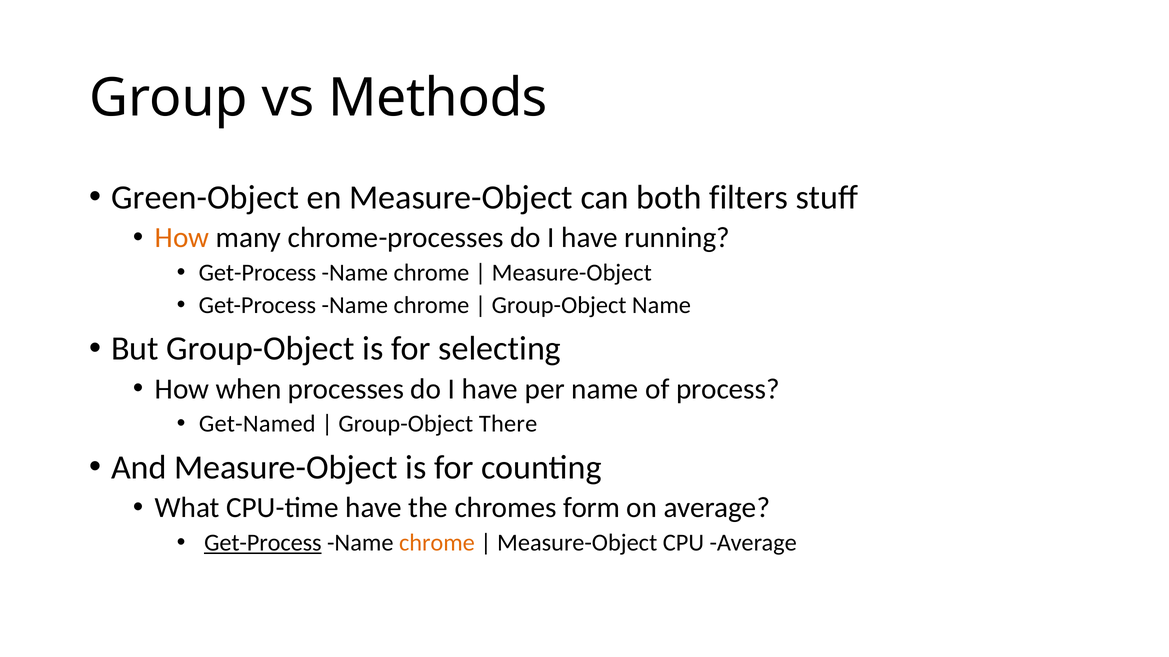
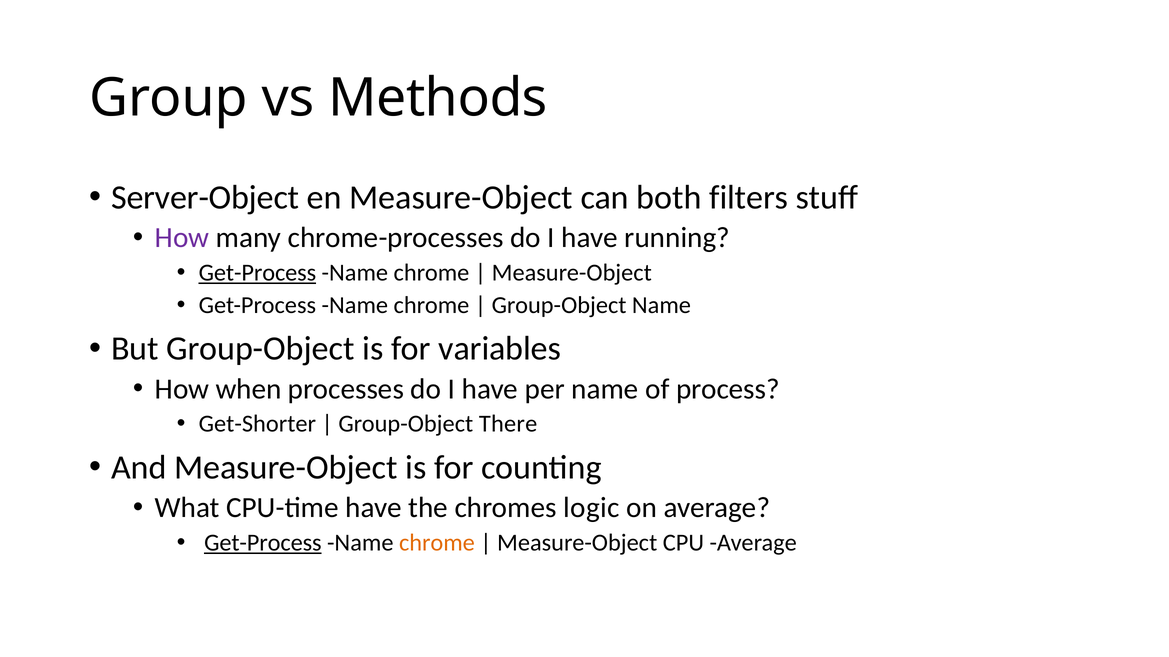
Green-Object: Green-Object -> Server-Object (205, 198)
How colour: orange -> purple (182, 238)
Get-Process underline: none -> present (257, 273)
selecting: selecting -> variables (500, 349)
Get-Named: Get-Named -> Get-Shorter (257, 424)
form: form -> logic (591, 508)
